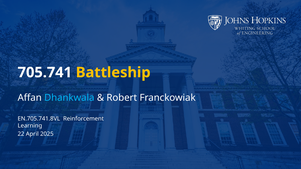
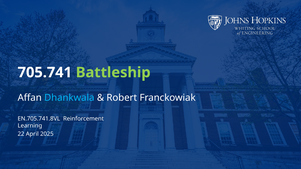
Battleship colour: yellow -> light green (113, 73)
